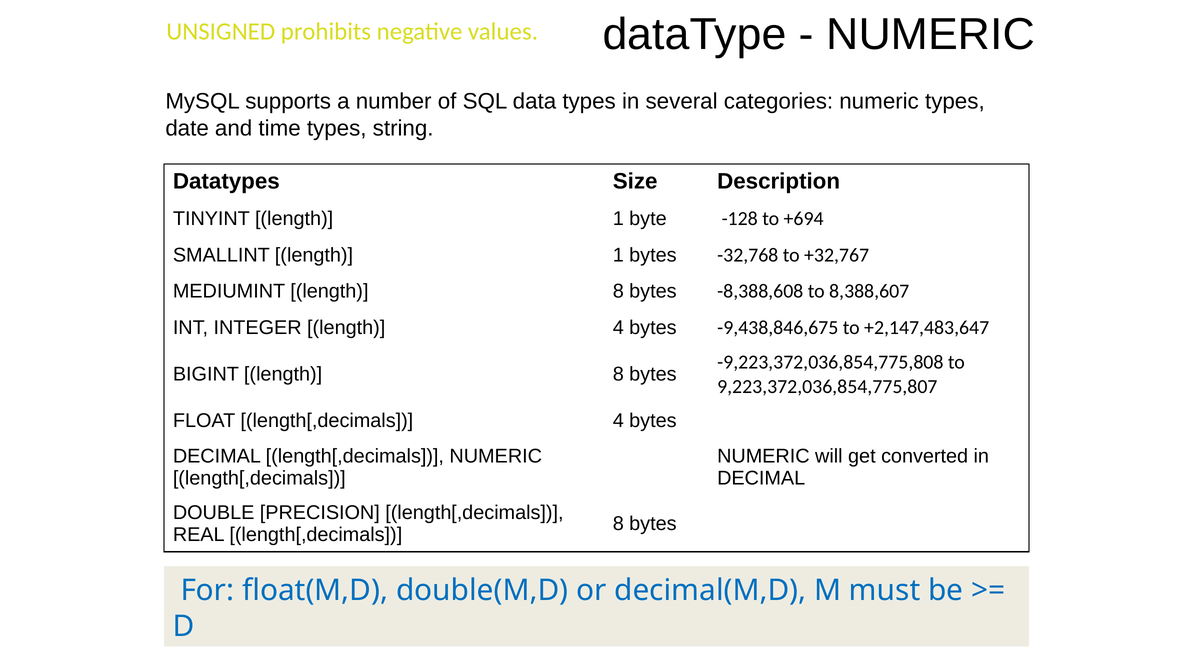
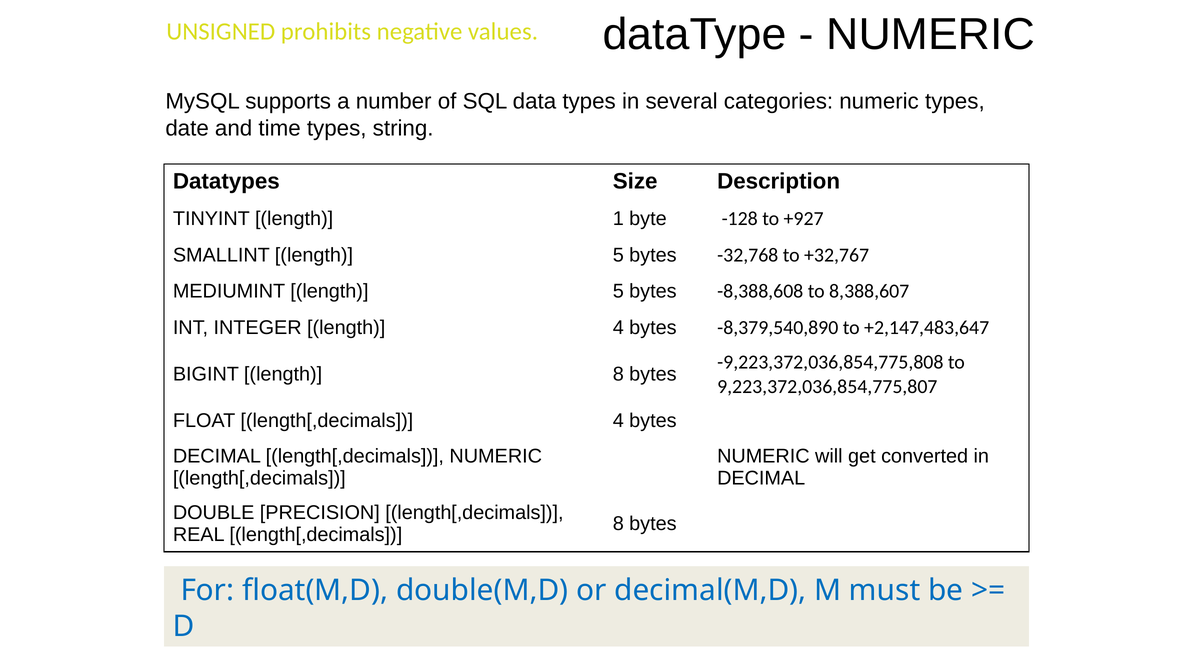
+694: +694 -> +927 (804, 219)
SMALLINT length 1: 1 -> 5 (618, 255)
MEDIUMINT length 8: 8 -> 5 (618, 291)
-9,438,846,675: -9,438,846,675 -> -8,379,540,890 (778, 328)
